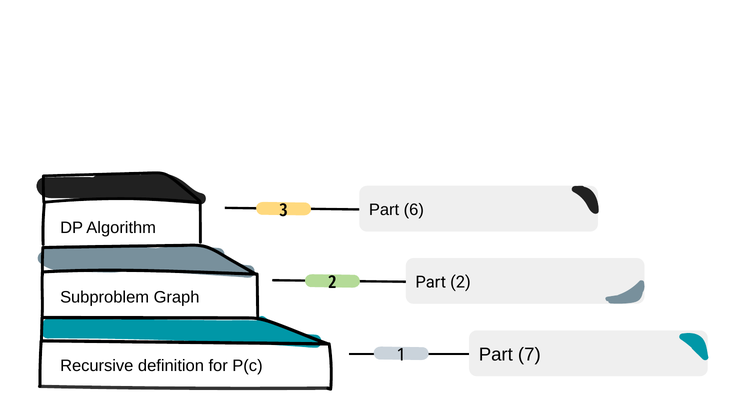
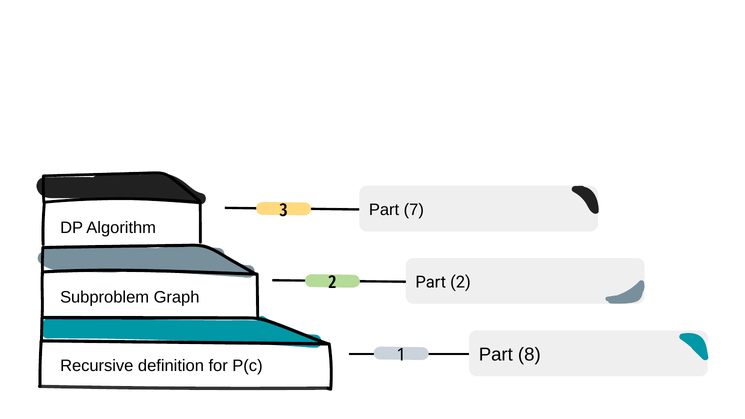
6: 6 -> 7 (414, 210)
7: 7 -> 8 (529, 355)
